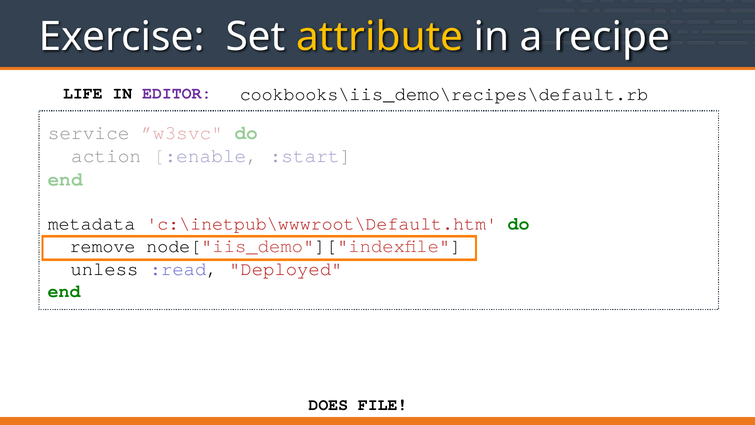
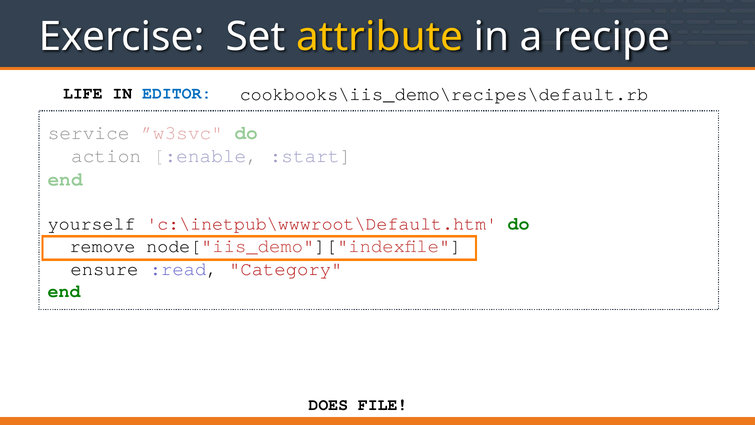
EDITOR colour: purple -> blue (177, 93)
metadata: metadata -> yourself (92, 224)
unless: unless -> ensure (104, 269)
Deployed: Deployed -> Category (286, 269)
